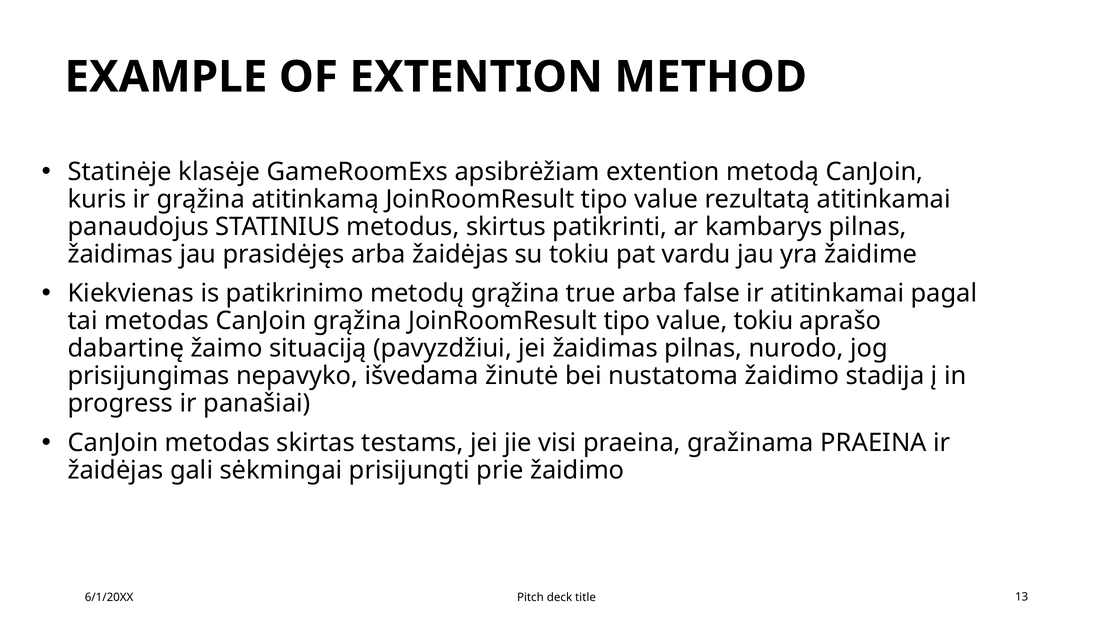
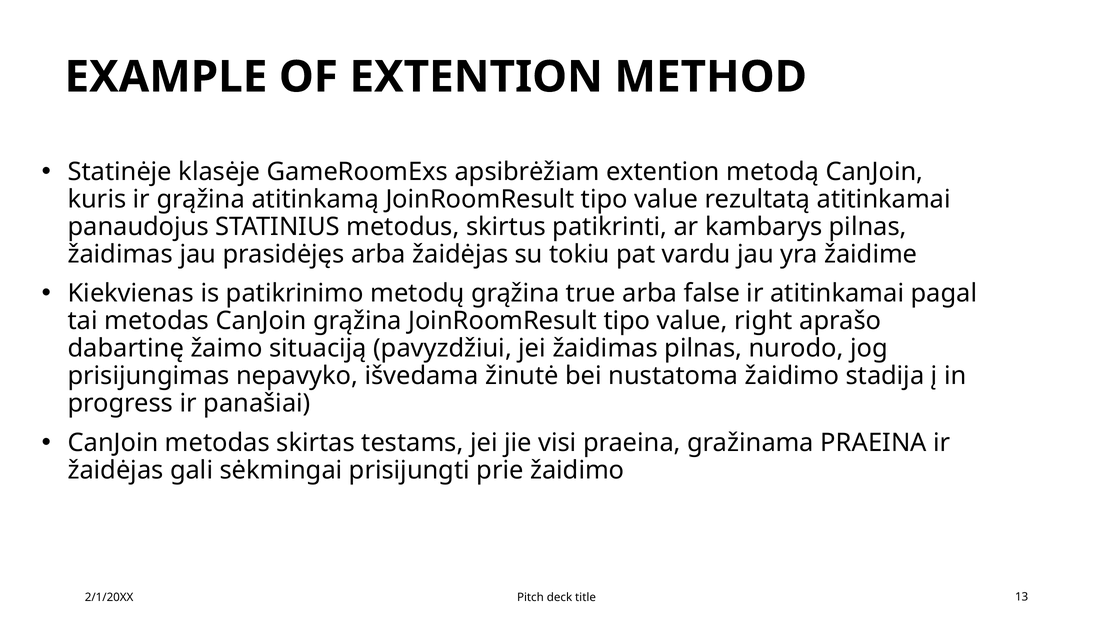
value tokiu: tokiu -> right (763, 321)
6/1/20XX: 6/1/20XX -> 2/1/20XX (109, 598)
